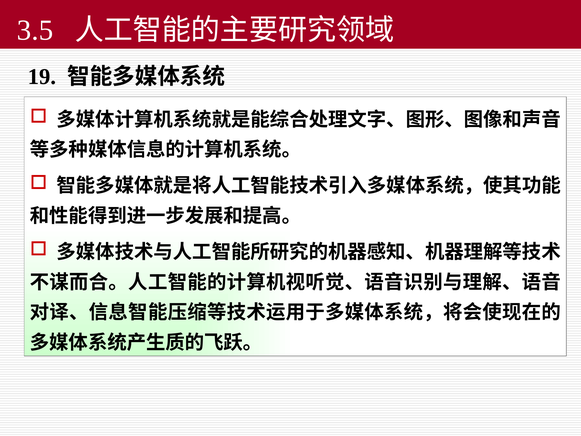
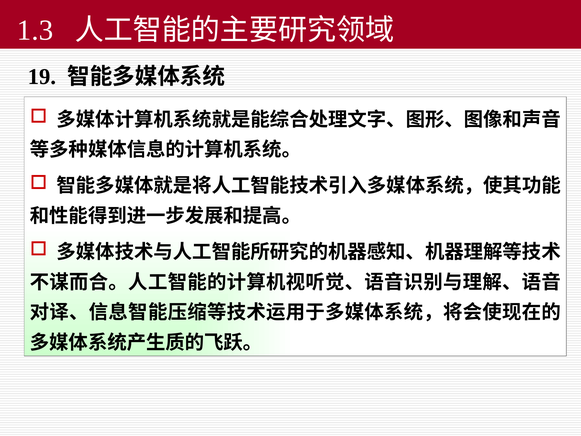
3.5: 3.5 -> 1.3 (35, 30)
